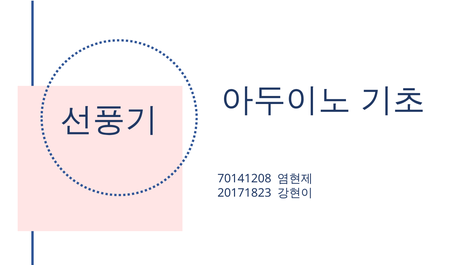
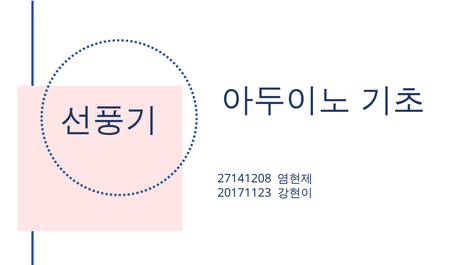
70141208: 70141208 -> 27141208 (244, 179)
20171823: 20171823 -> 20171123 (244, 193)
